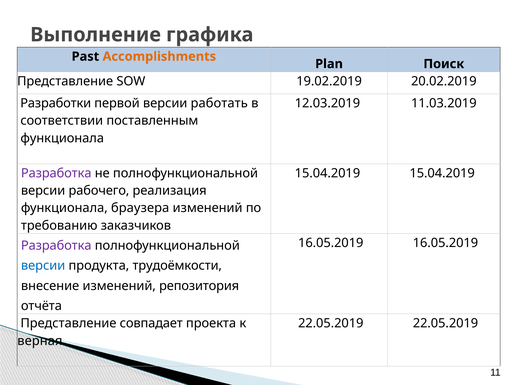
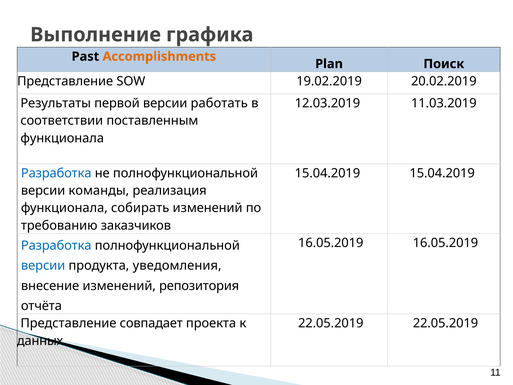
Разработки: Разработки -> Результаты (56, 103)
Разработка colour: purple -> blue (56, 173)
рабочего: рабочего -> команды (99, 191)
браузера: браузера -> собирать (140, 208)
Разработка colour: purple -> blue (56, 245)
трудоёмкости: трудоёмкости -> уведомления (177, 266)
верная: верная -> данных (40, 341)
